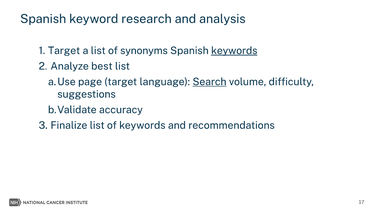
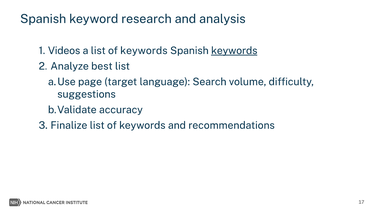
Target: Target -> Videos (64, 50)
a list of synonyms: synonyms -> keywords (144, 50)
Search underline: present -> none (209, 81)
